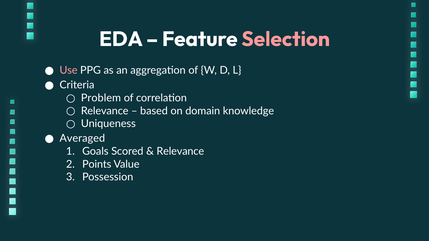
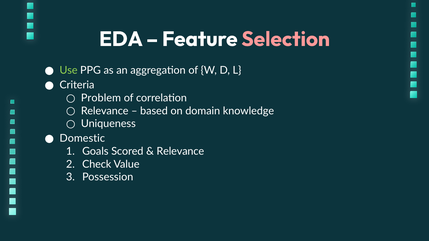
Use colour: pink -> light green (69, 70)
Averaged: Averaged -> Domestic (82, 139)
Points: Points -> Check (97, 164)
